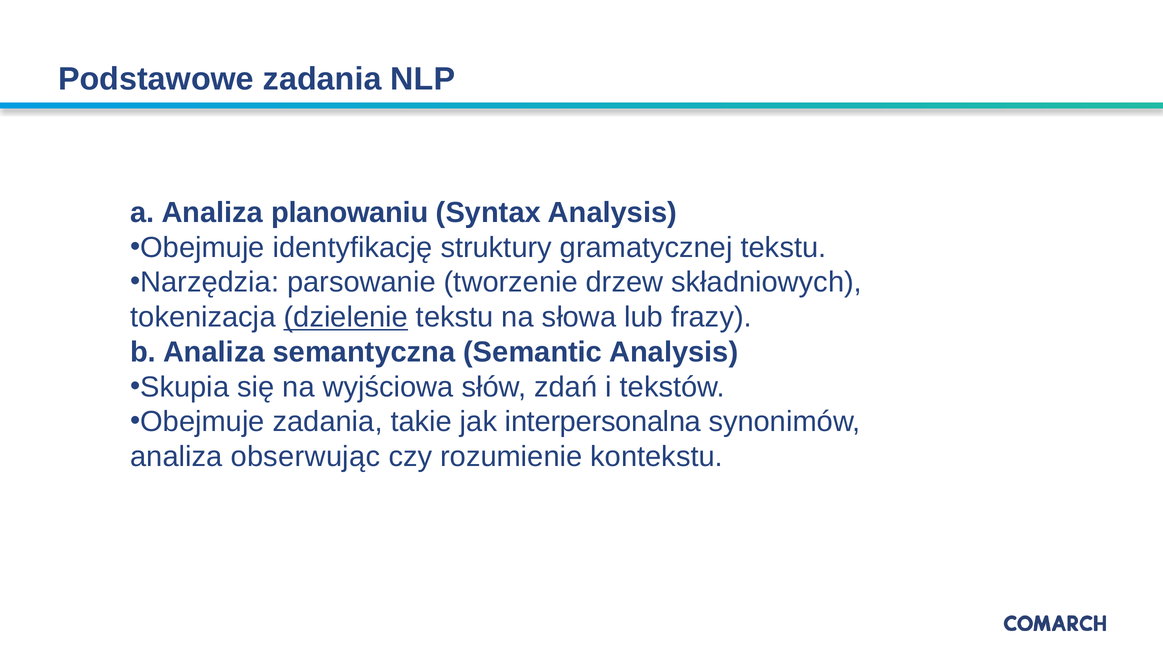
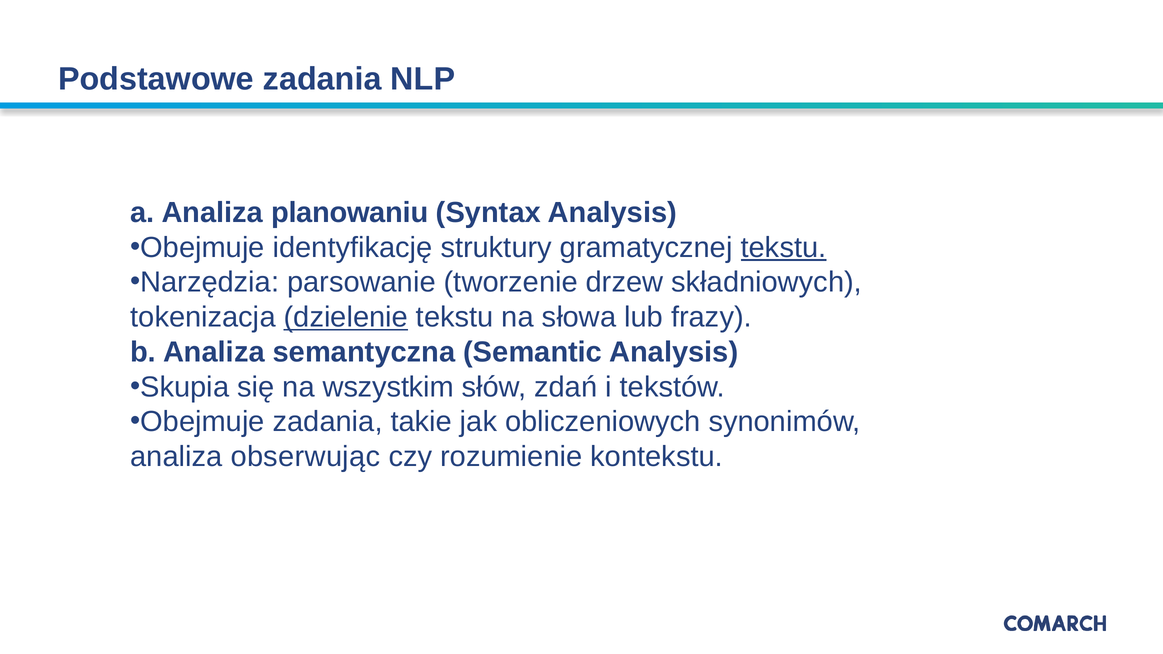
tekstu underline: none -> present (784, 248)
wyjściowa: wyjściowa -> wszystkim (388, 387)
interpersonalna: interpersonalna -> obliczeniowych (603, 422)
